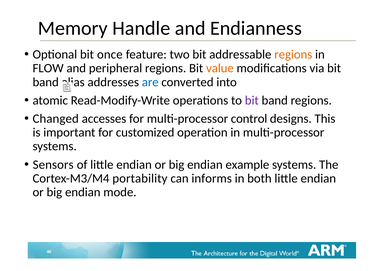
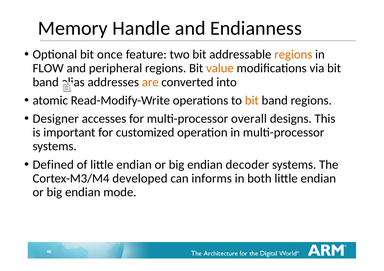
are colour: blue -> orange (150, 82)
bit colour: purple -> orange (252, 101)
Changed: Changed -> Designer (56, 119)
control: control -> overall (249, 119)
Sensors: Sensors -> Defined (53, 165)
example: example -> decoder (247, 165)
portability: portability -> developed (140, 179)
